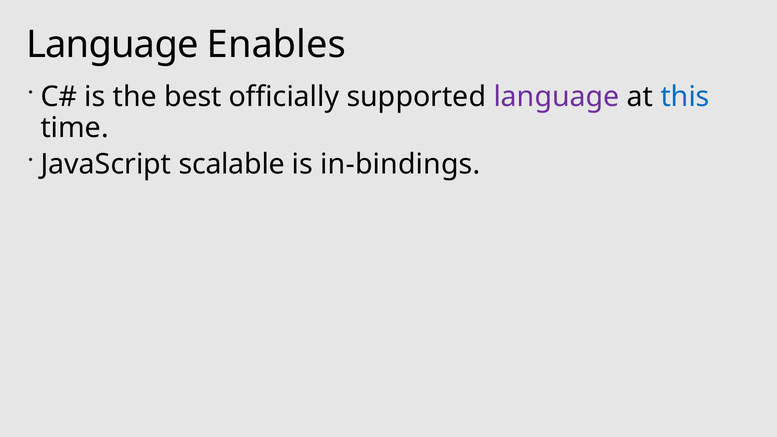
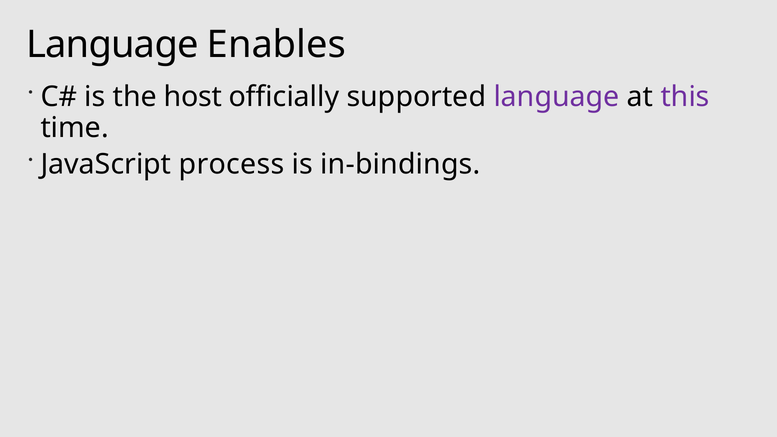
best: best -> host (193, 97)
this colour: blue -> purple (685, 97)
scalable: scalable -> process (231, 164)
